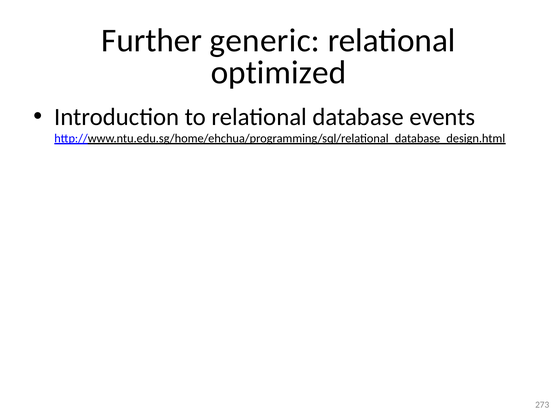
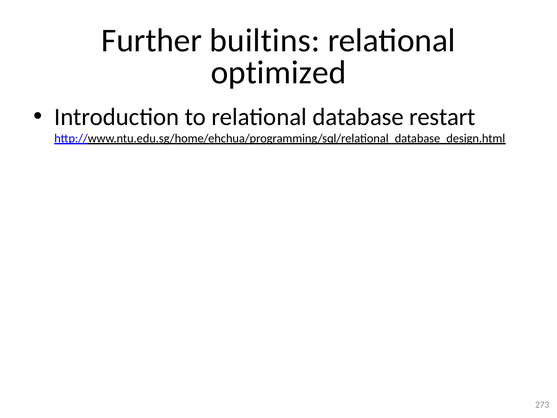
generic: generic -> builtins (265, 41)
events: events -> restart (442, 117)
